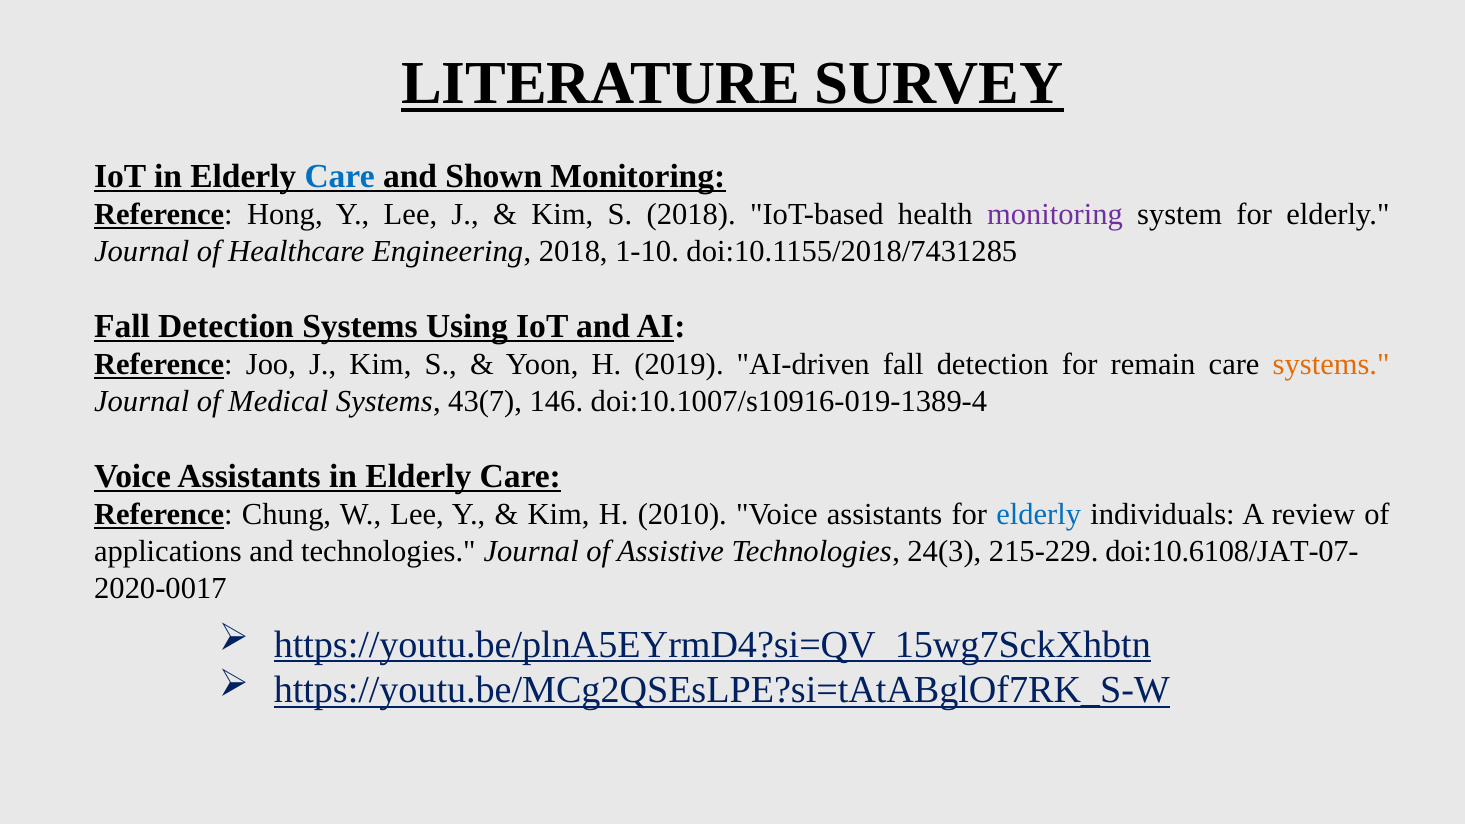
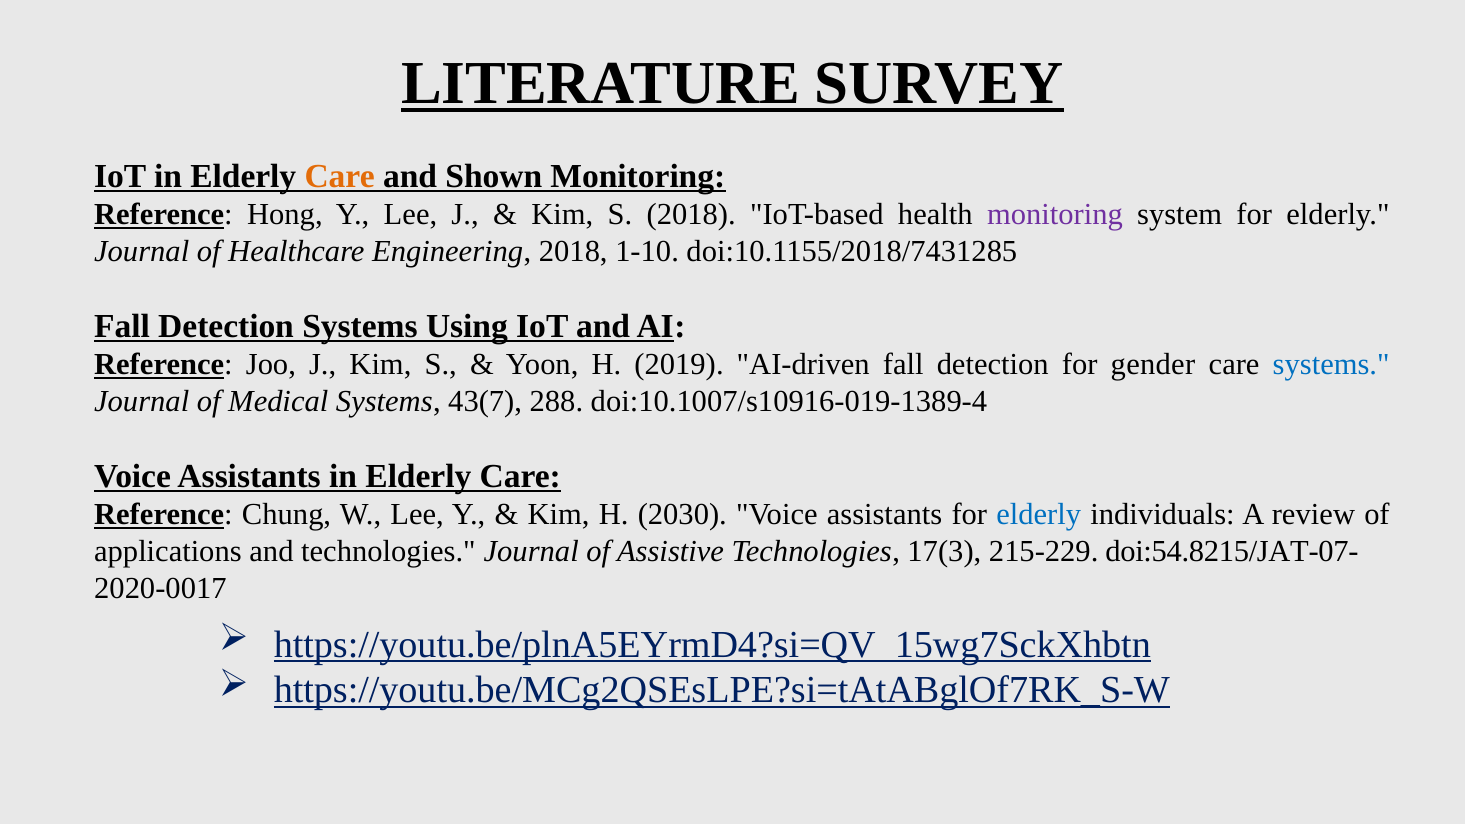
Care colour: blue -> orange (340, 176)
remain: remain -> gender (1153, 365)
systems colour: orange -> blue (1331, 365)
146: 146 -> 288 (556, 401)
2010: 2010 -> 2030 (682, 515)
24(3: 24(3 -> 17(3 (944, 551)
doi:10.6108/JAT-07-: doi:10.6108/JAT-07- -> doi:54.8215/JAT-07- (1232, 551)
